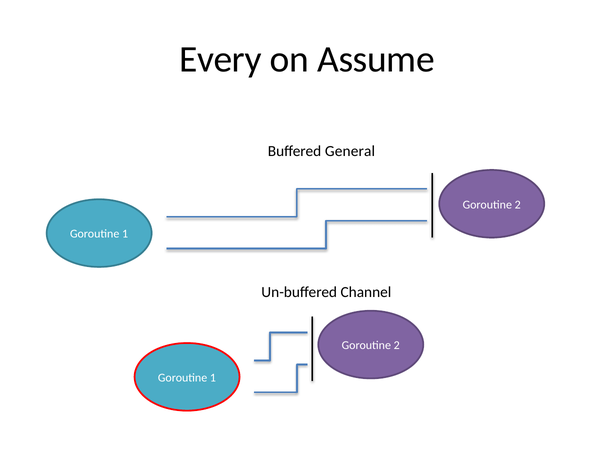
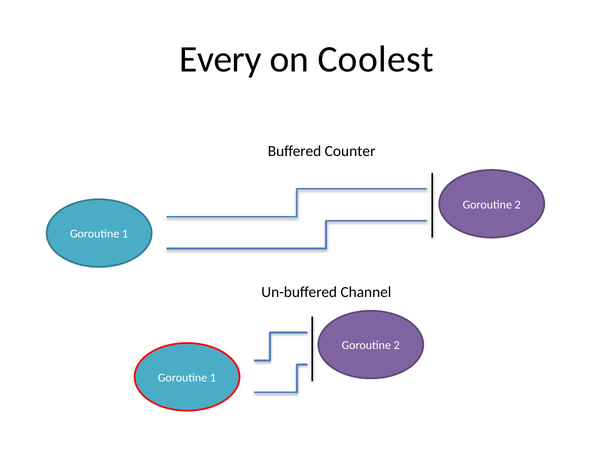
Assume: Assume -> Coolest (376, 59)
General: General -> Counter (350, 151)
